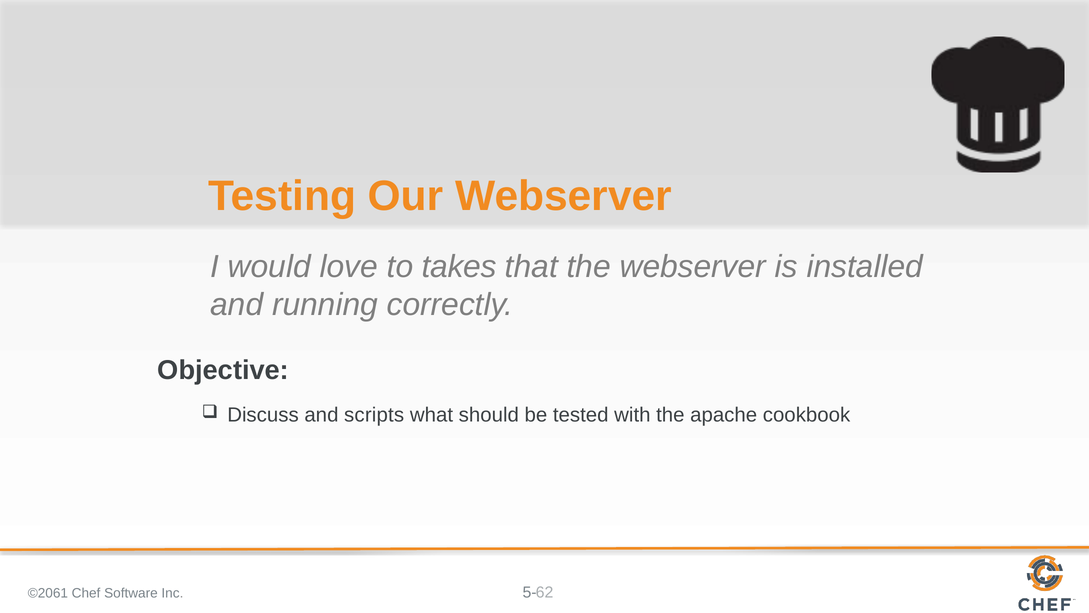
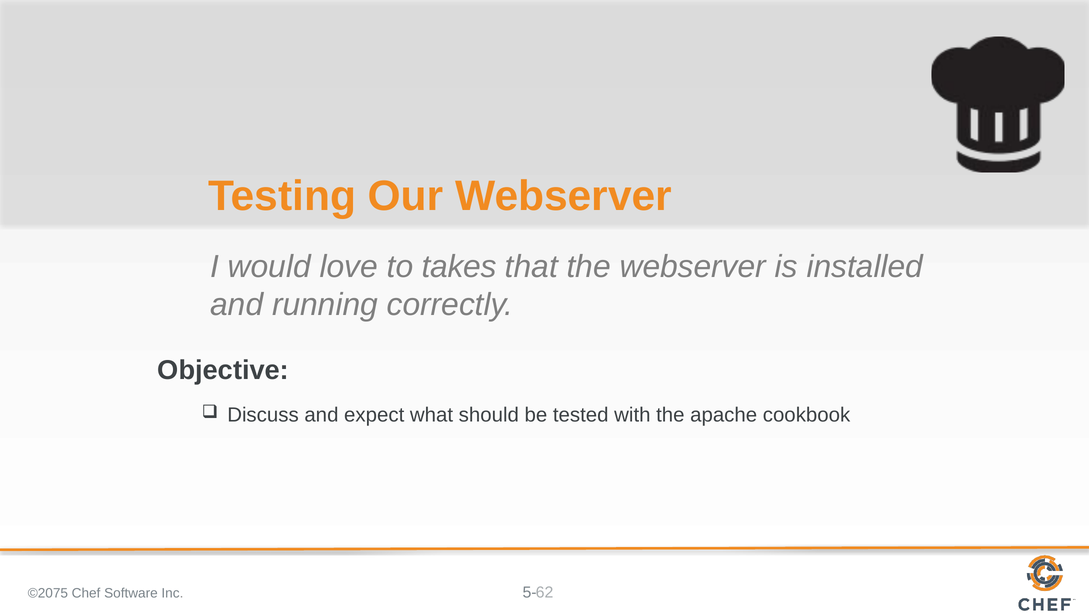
scripts: scripts -> expect (374, 415)
©2061: ©2061 -> ©2075 (48, 593)
